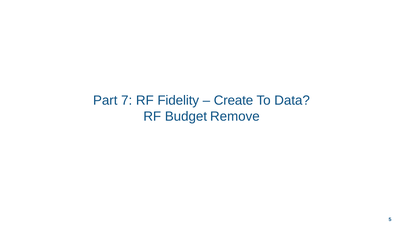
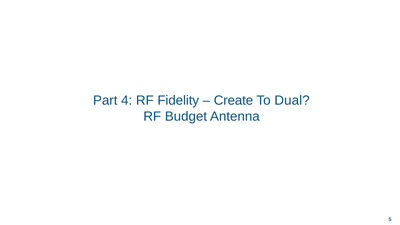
7: 7 -> 4 (127, 101)
Data: Data -> Dual (292, 101)
Remove: Remove -> Antenna (235, 117)
